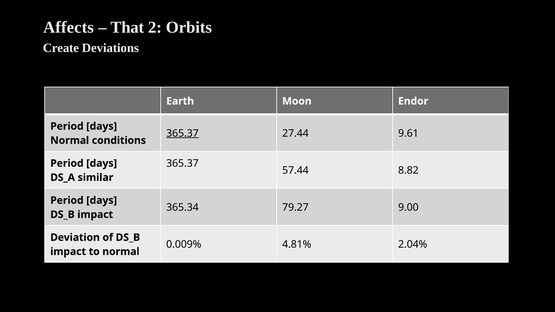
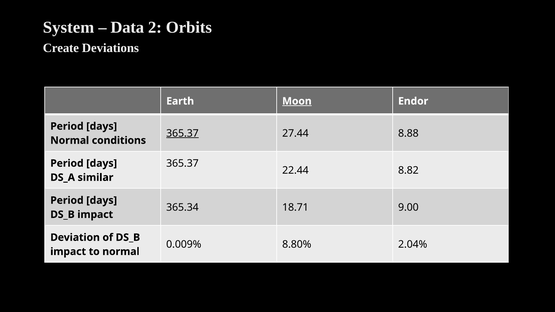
Affects: Affects -> System (69, 28)
That: That -> Data (127, 28)
Moon underline: none -> present (297, 101)
9.61: 9.61 -> 8.88 (408, 133)
57.44: 57.44 -> 22.44 (295, 170)
79.27: 79.27 -> 18.71 (295, 208)
4.81%: 4.81% -> 8.80% (297, 245)
